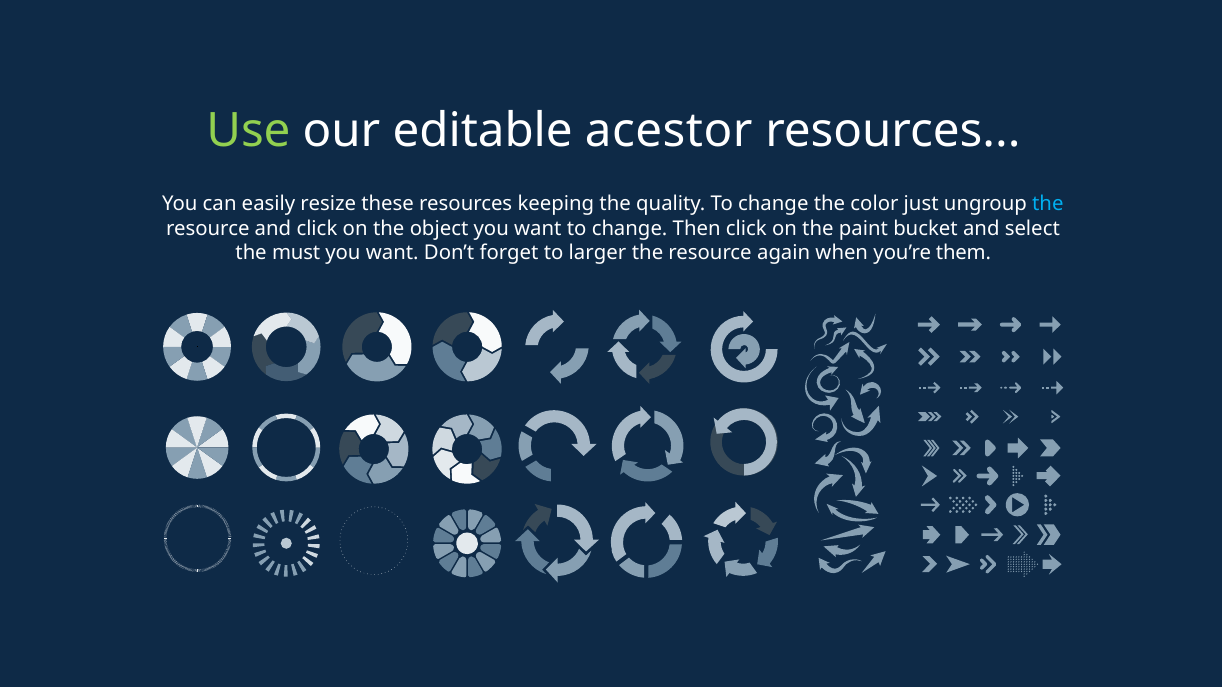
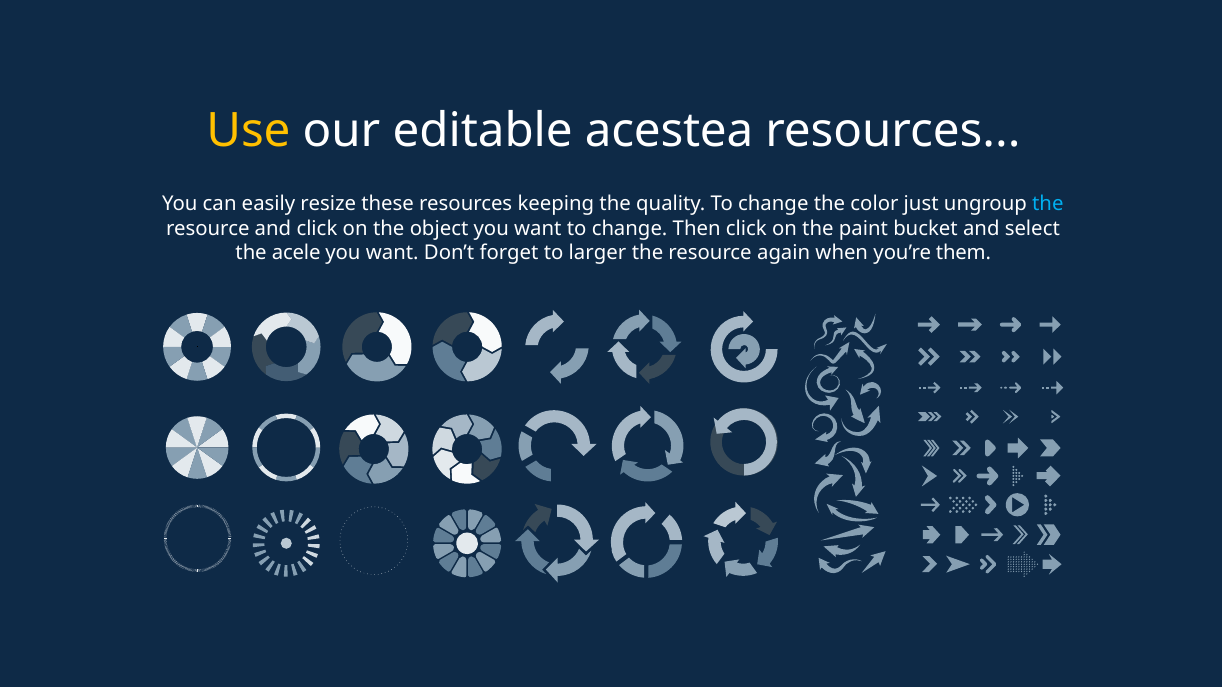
Use colour: light green -> yellow (248, 131)
acestor: acestor -> acestea (669, 131)
must: must -> acele (296, 253)
